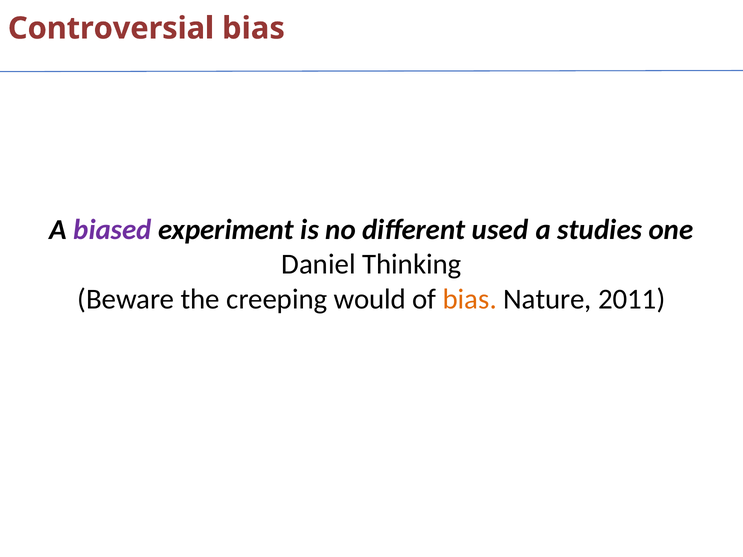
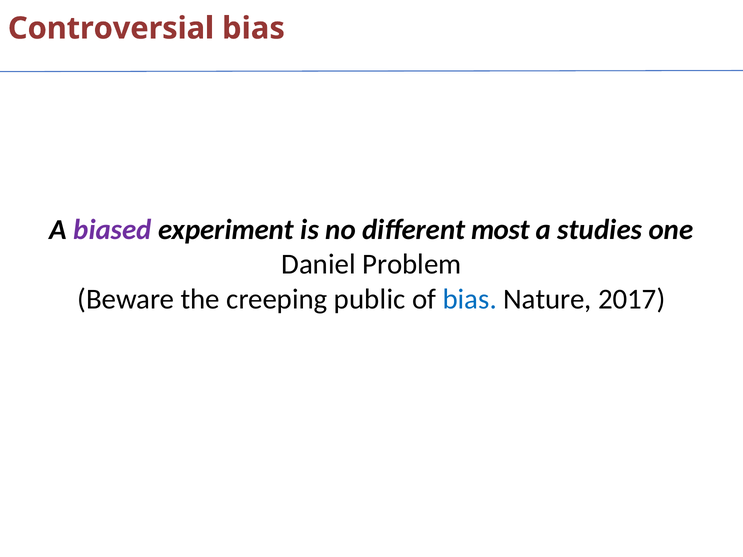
used: used -> most (501, 230)
Thinking: Thinking -> Problem (412, 264)
would: would -> public (370, 299)
bias colour: orange -> blue (470, 299)
2011: 2011 -> 2017 (632, 299)
